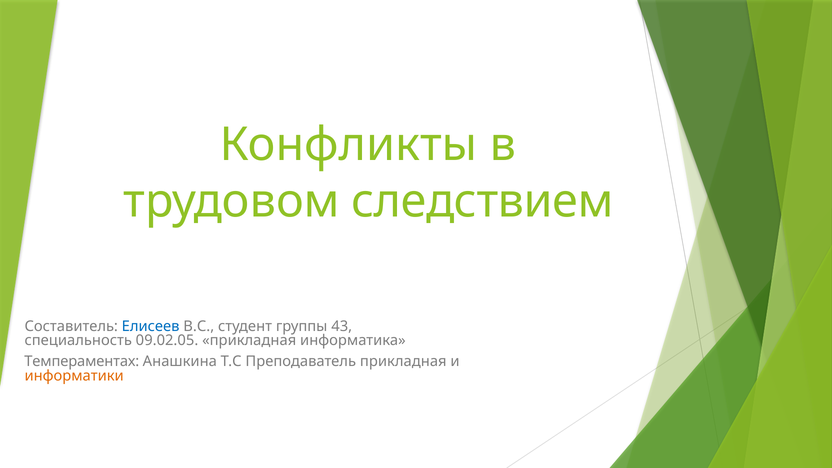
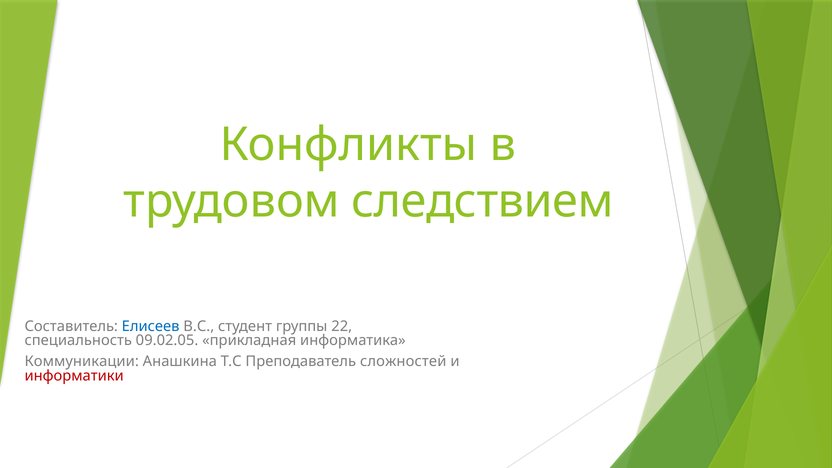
43: 43 -> 22 (342, 326)
Темпераментах: Темпераментах -> Коммуникации (82, 361)
Преподаватель прикладная: прикладная -> сложностей (403, 361)
информатики colour: orange -> red (74, 376)
